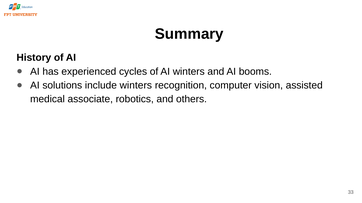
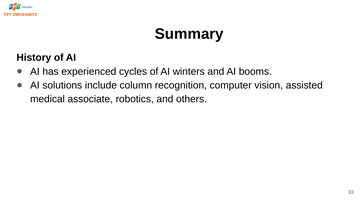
include winters: winters -> column (136, 86)
